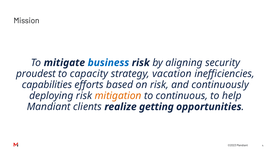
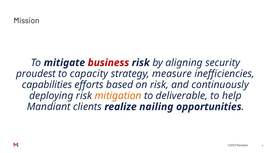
business colour: blue -> red (108, 62)
vacation: vacation -> measure (172, 73)
continuous: continuous -> deliverable (182, 95)
getting: getting -> nailing (156, 106)
